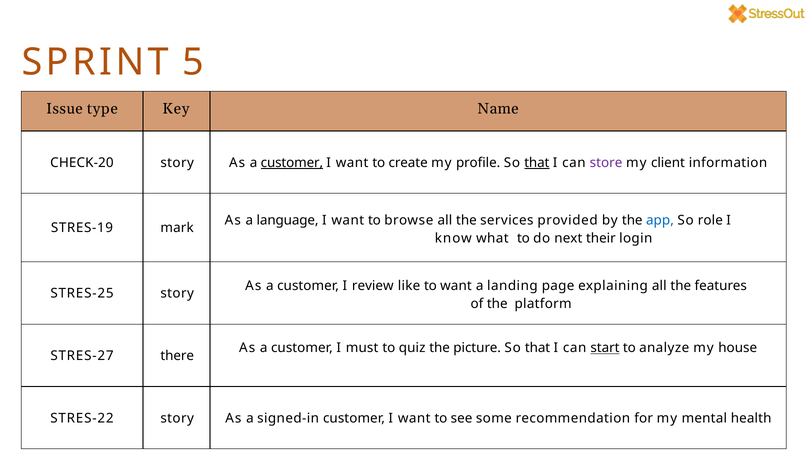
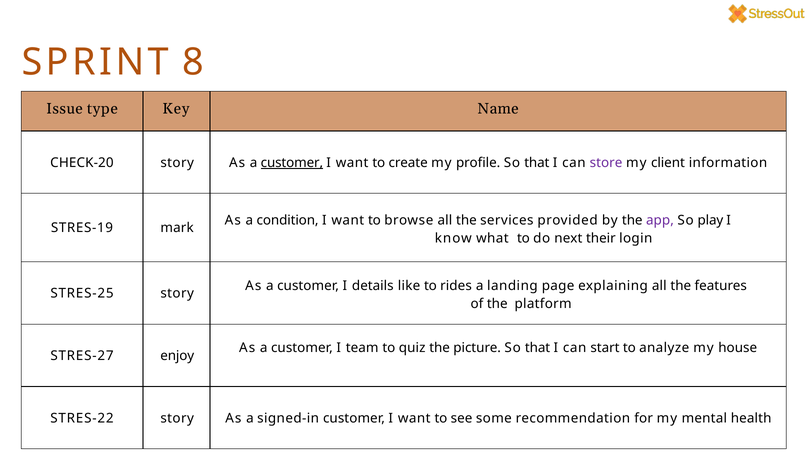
5: 5 -> 8 (193, 62)
that underline: present -> none (537, 163)
language: language -> condition (288, 220)
app colour: blue -> purple (660, 220)
role: role -> play (710, 220)
review: review -> details (373, 286)
to want: want -> rides (456, 286)
must: must -> team (362, 348)
start underline: present -> none (605, 348)
there: there -> enjoy (177, 356)
